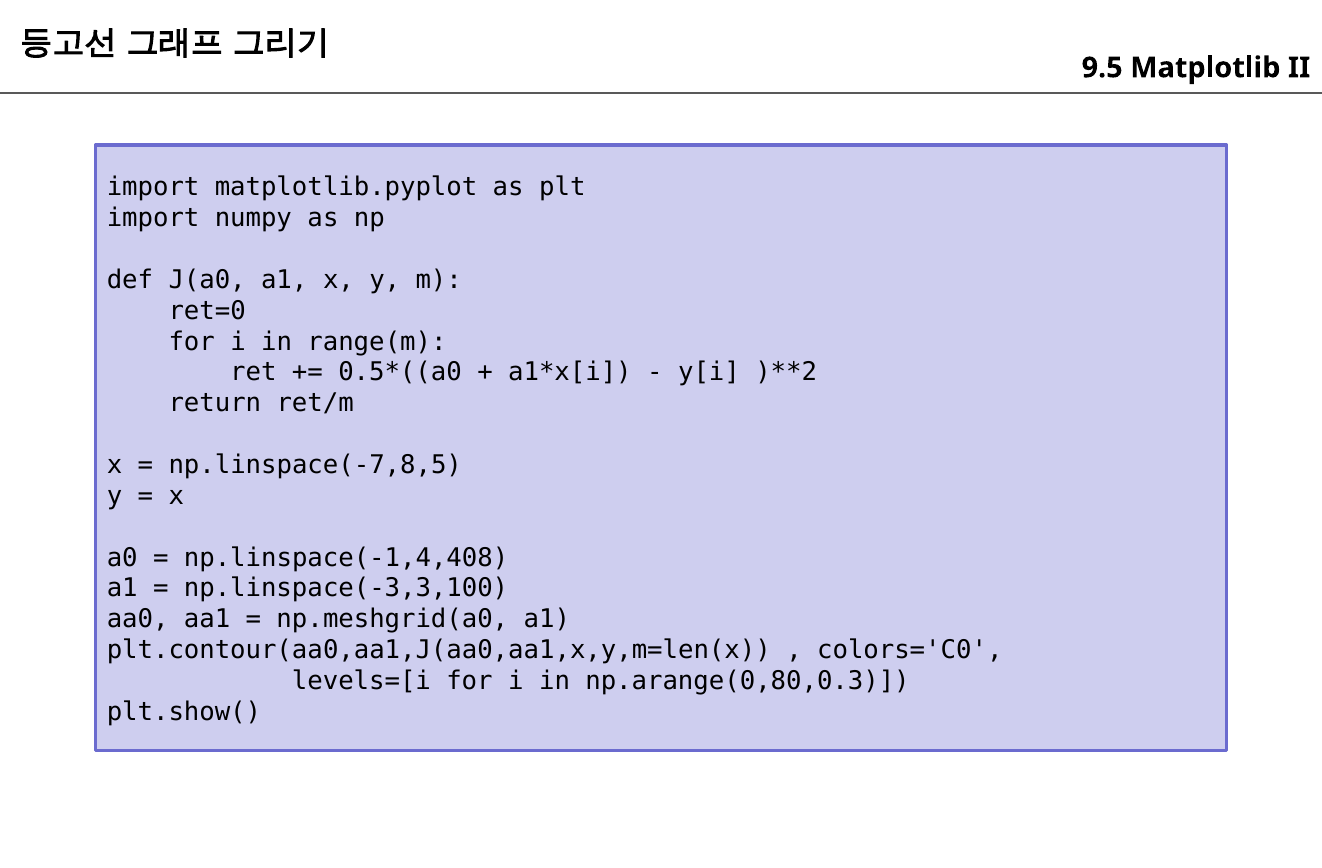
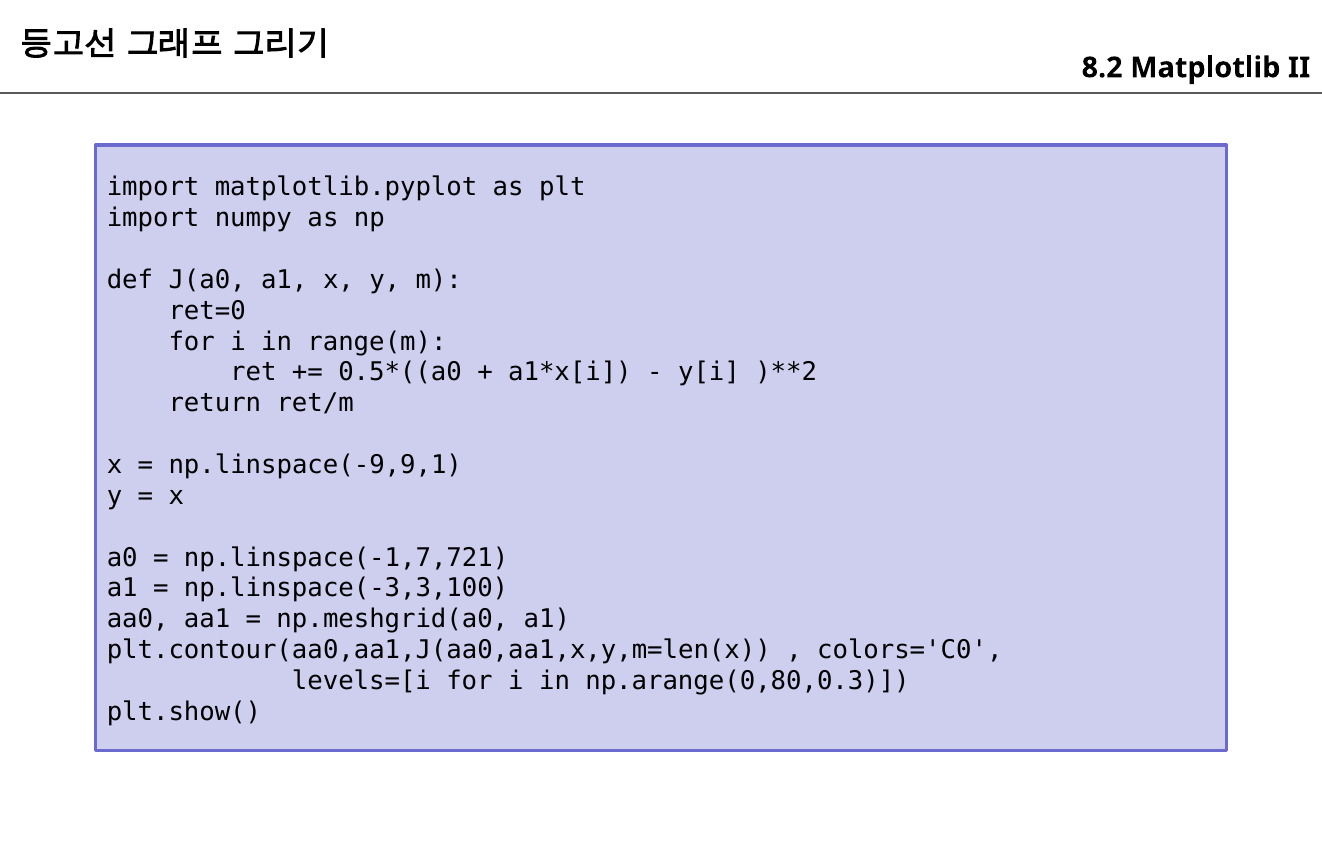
9.5: 9.5 -> 8.2 (1102, 68)
np.linspace(-7,8,5: np.linspace(-7,8,5 -> np.linspace(-9,9,1 (315, 465)
np.linspace(-1,4,408: np.linspace(-1,4,408 -> np.linspace(-1,7,721 (346, 558)
